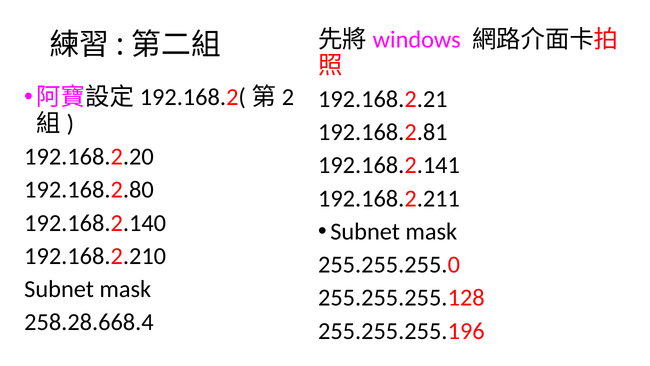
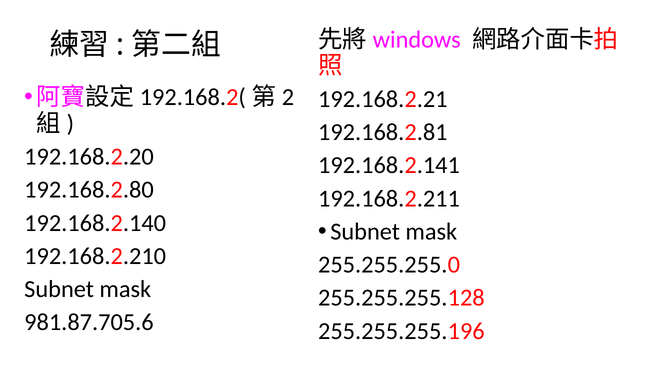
258.28.668.4: 258.28.668.4 -> 981.87.705.6 (89, 322)
